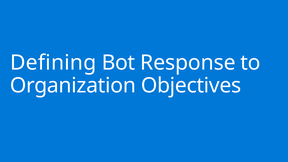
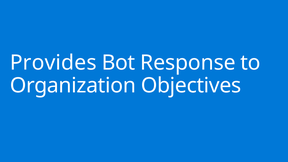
Defining: Defining -> Provides (53, 63)
